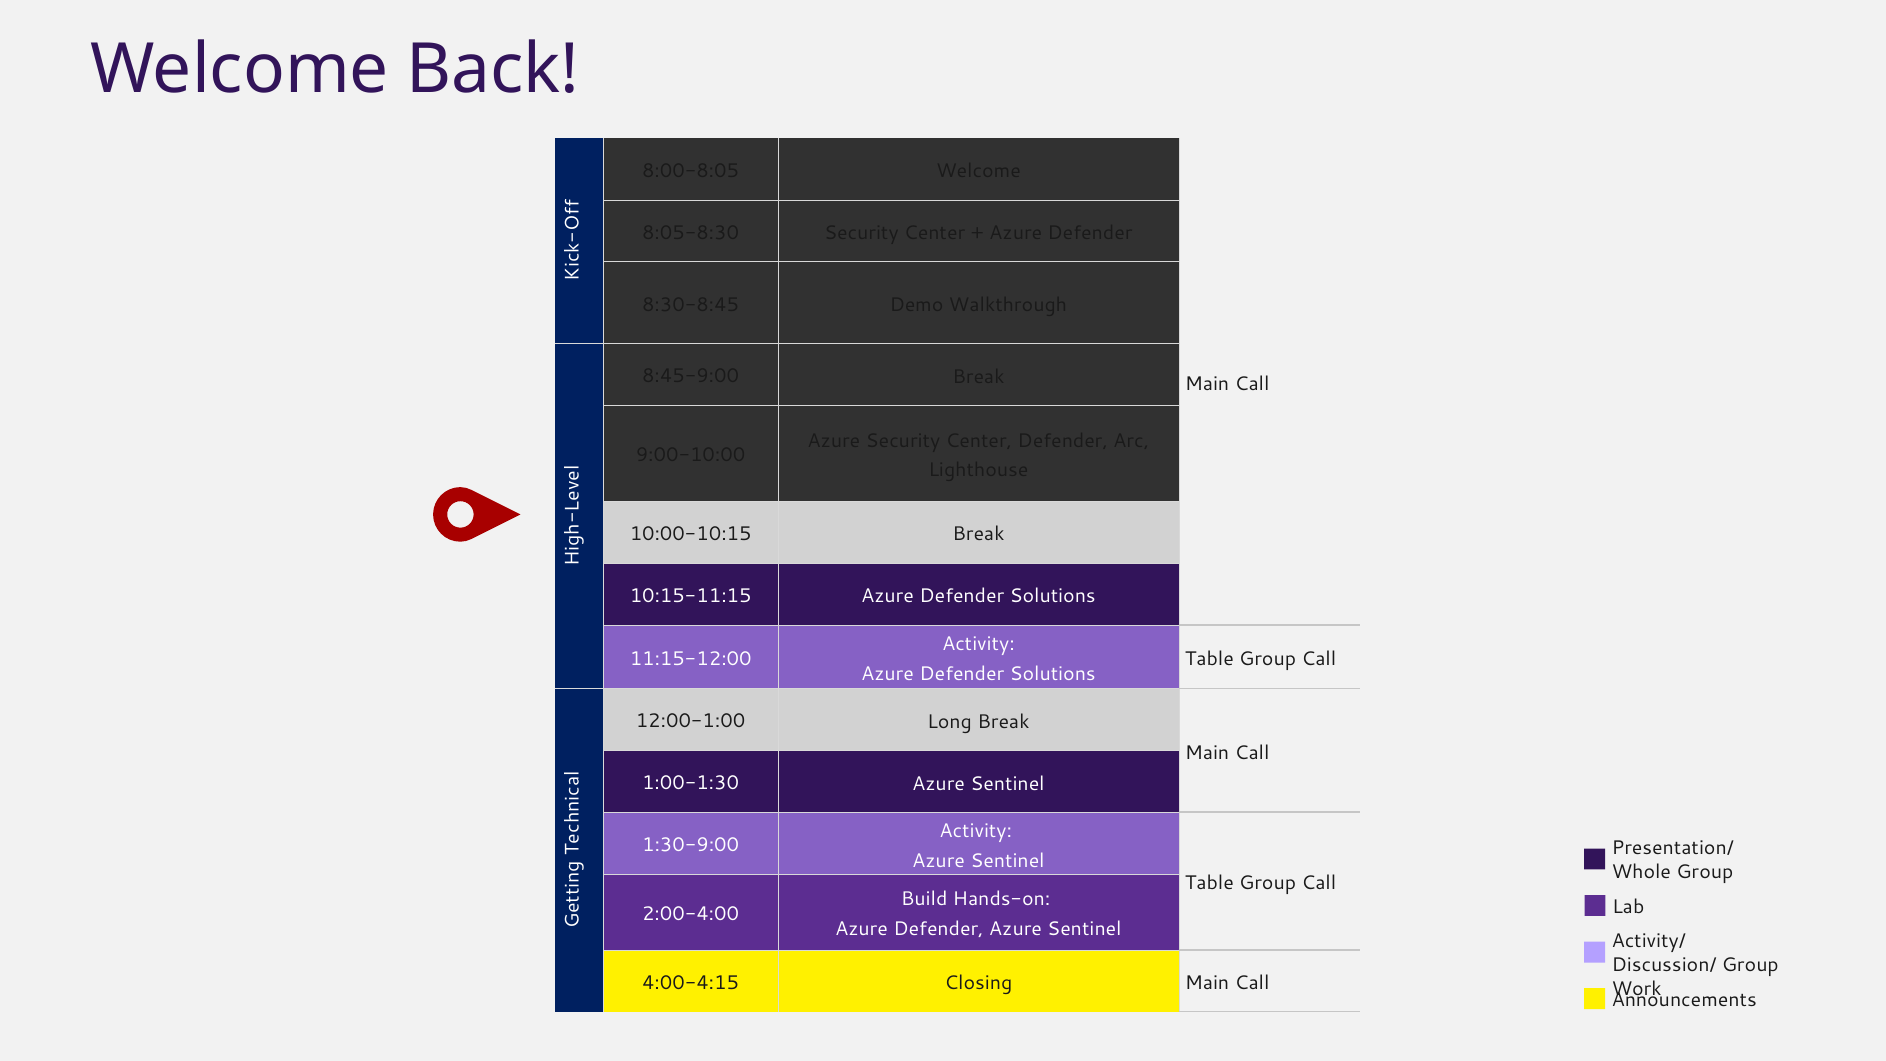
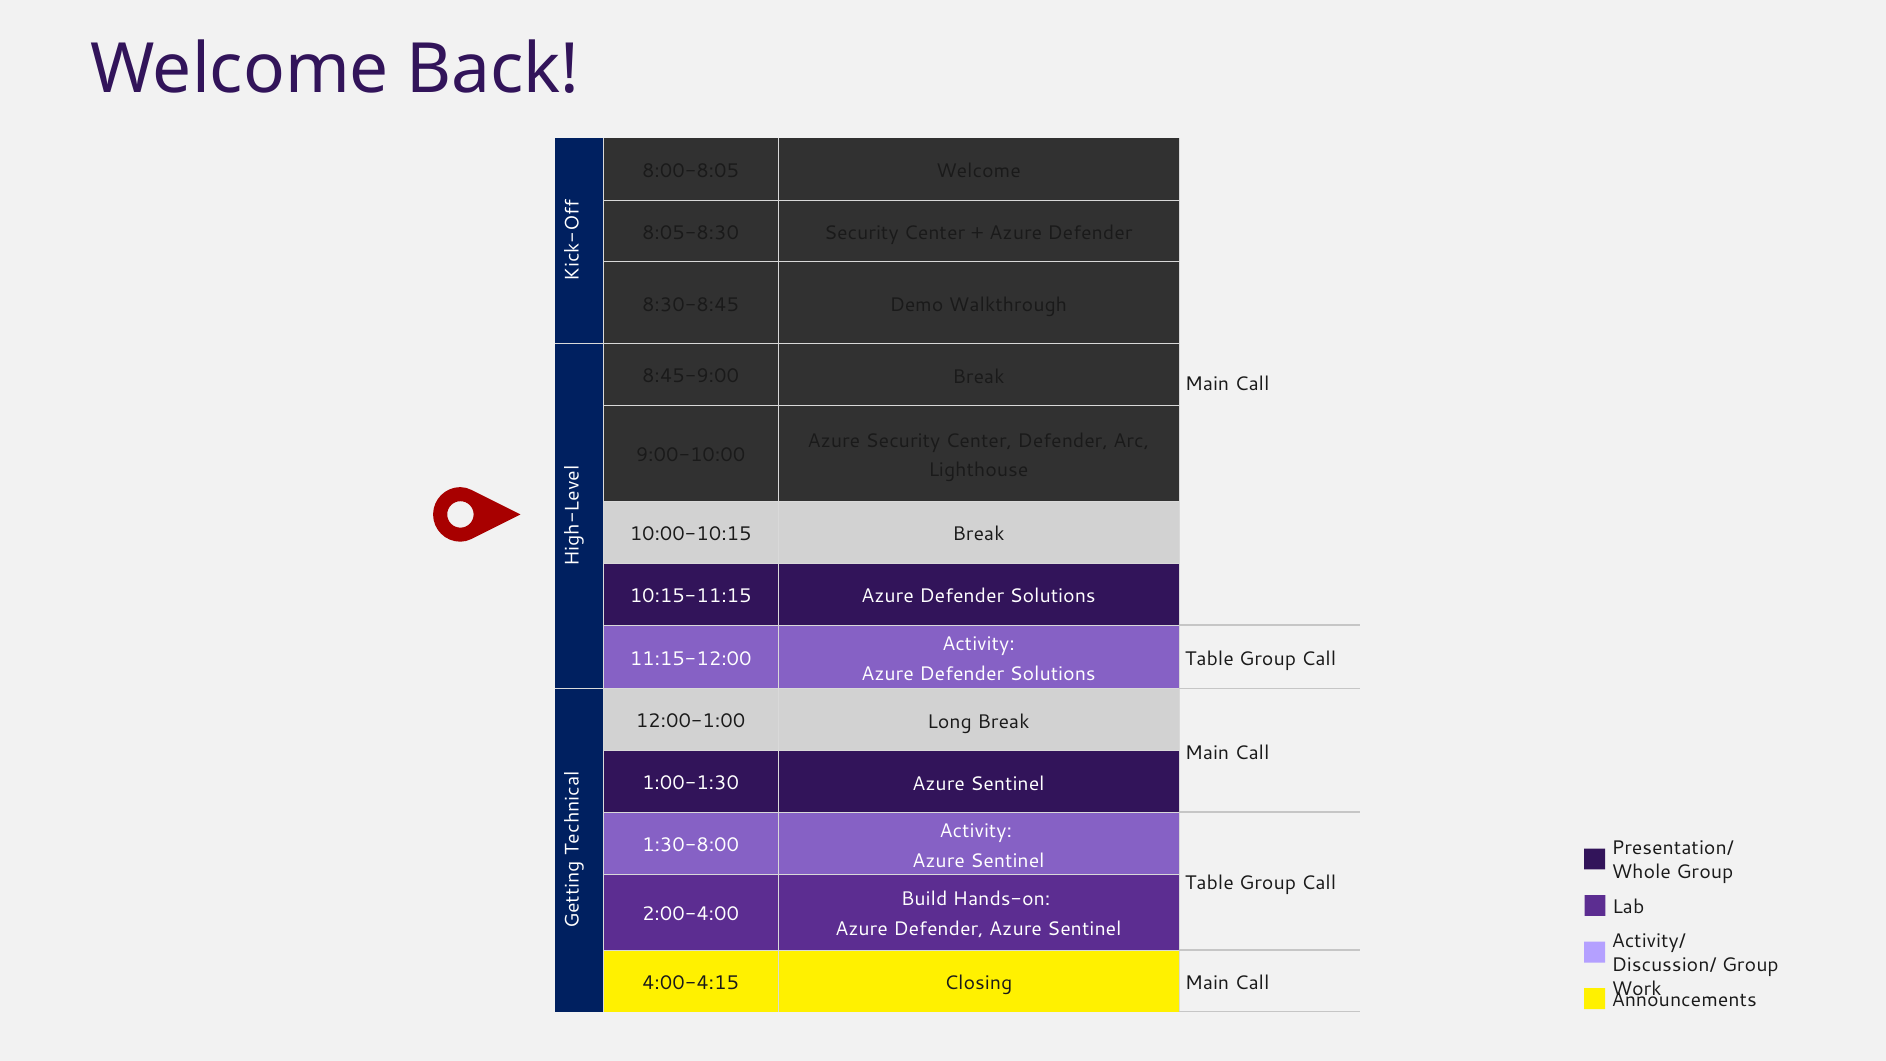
1:30-9:00: 1:30-9:00 -> 1:30-8:00 (691, 845)
